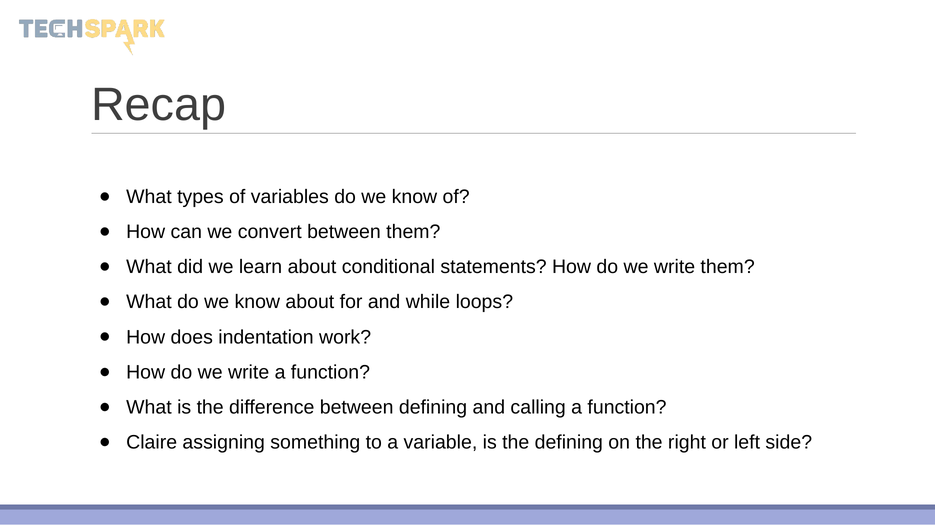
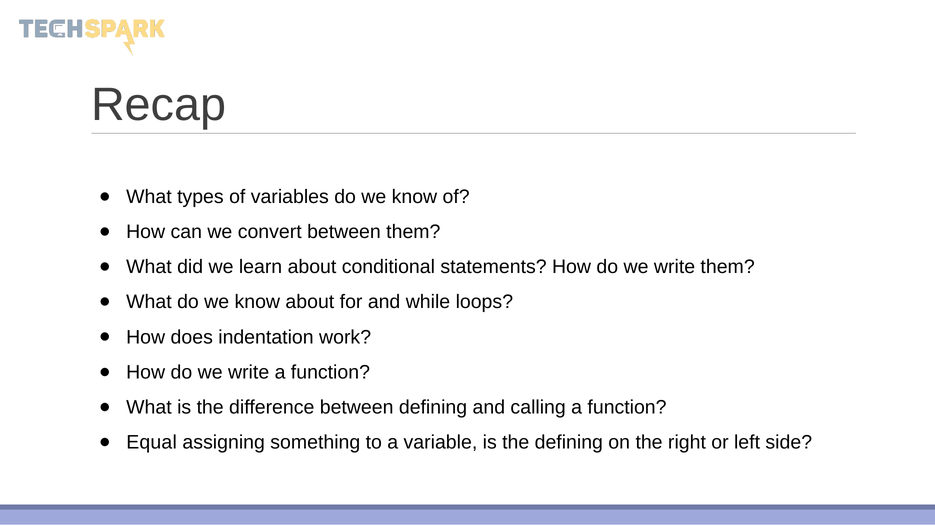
Claire: Claire -> Equal (152, 442)
